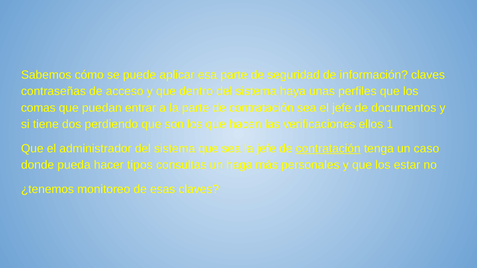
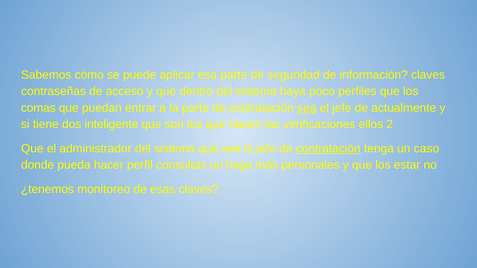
unas: unas -> poco (322, 91)
sea underline: none -> present (307, 108)
documentos: documentos -> actualmente (404, 108)
perdiendo: perdiendo -> inteligente (111, 124)
1: 1 -> 2 (390, 124)
tipos: tipos -> perfil (140, 165)
